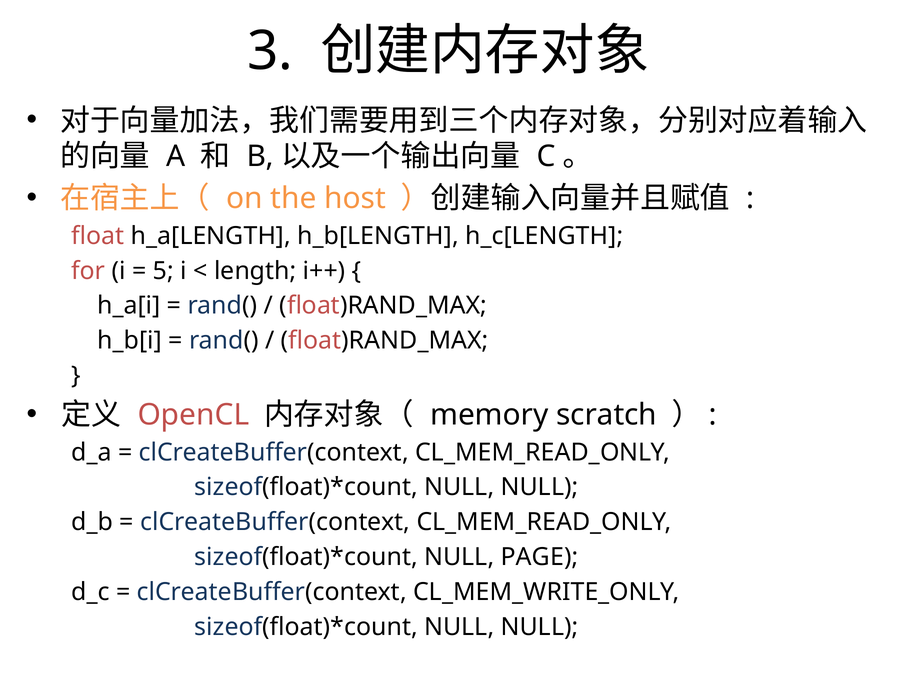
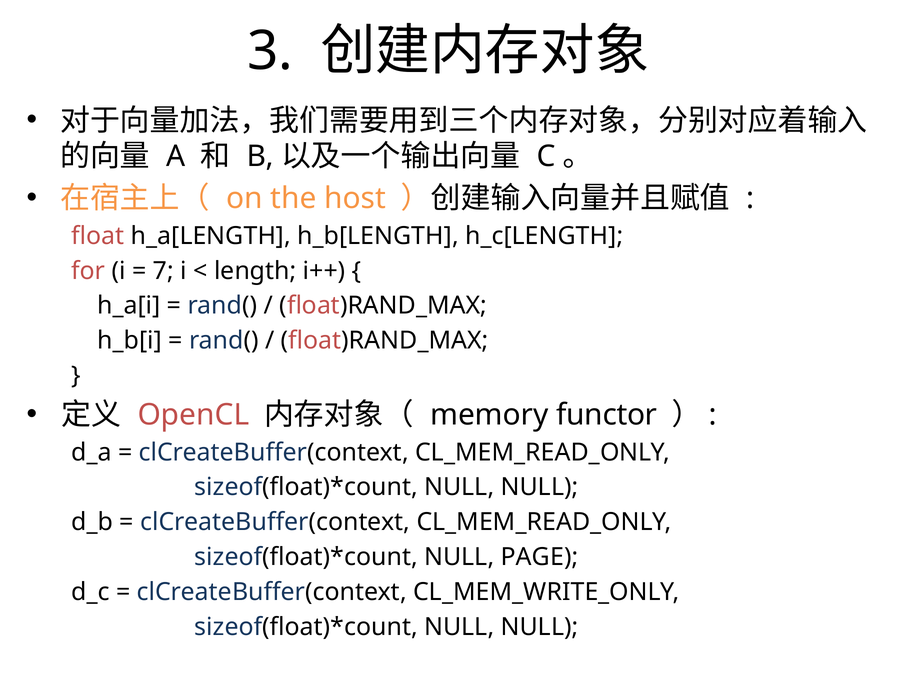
5: 5 -> 7 (163, 271)
scratch: scratch -> functor (607, 415)
